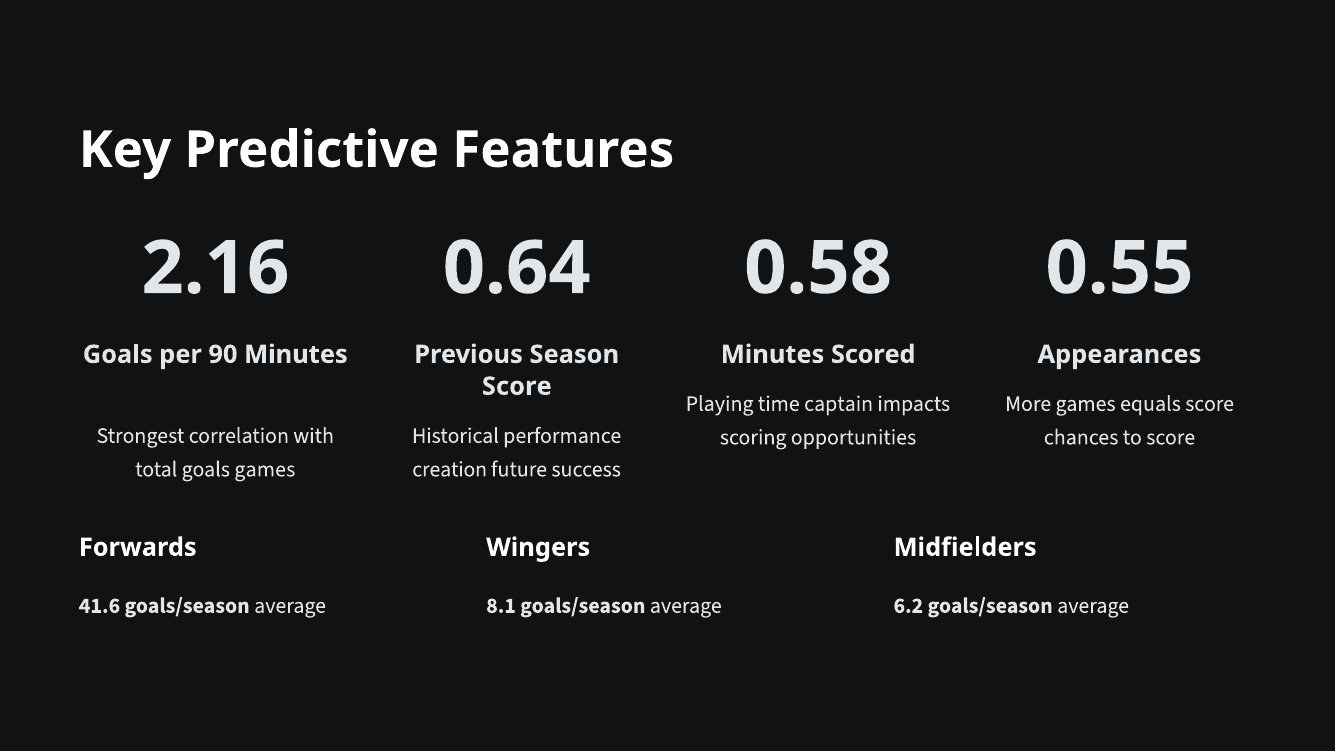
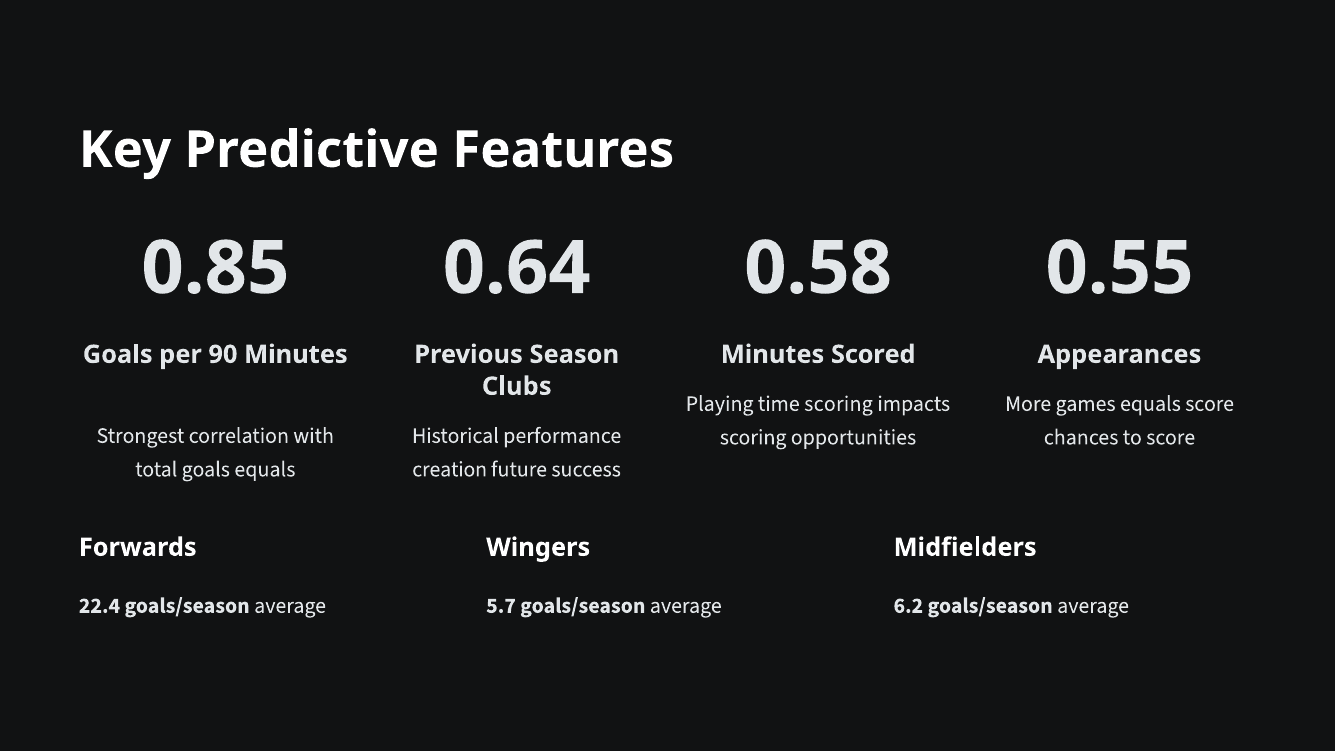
2.16: 2.16 -> 0.85 (215, 269)
Score: Score -> Clubs (517, 386)
time captain: captain -> scoring (838, 404)
goals games: games -> equals (265, 469)
41.6: 41.6 -> 22.4 (99, 605)
8.1: 8.1 -> 5.7 (501, 605)
